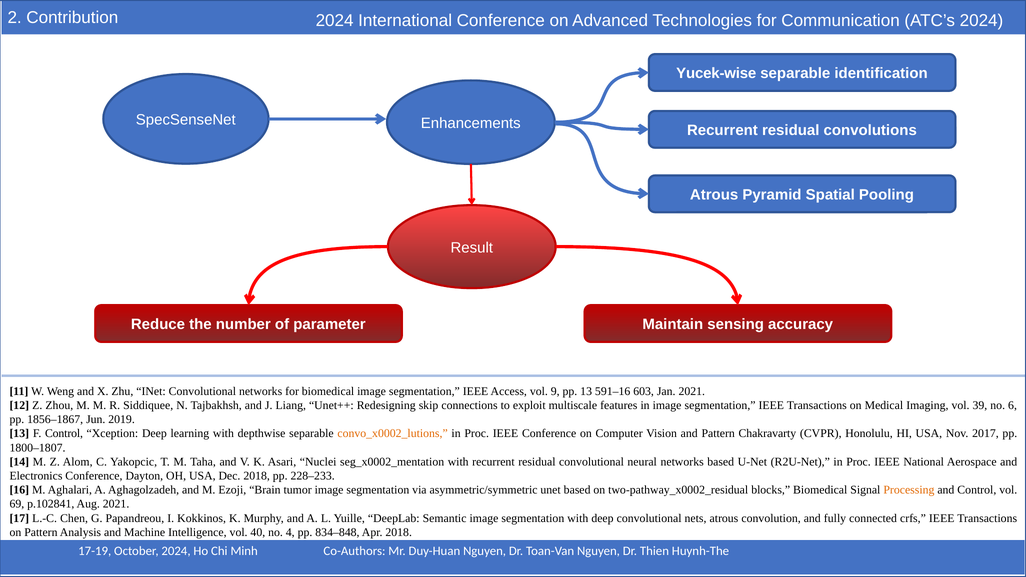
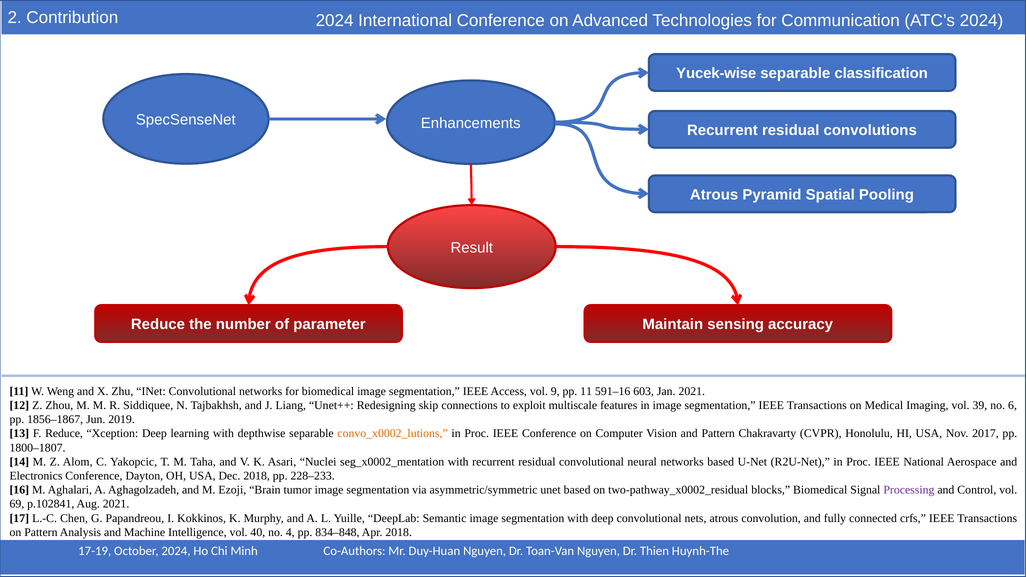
identification: identification -> classification (881, 74)
pp 13: 13 -> 11 (586, 391)
F Control: Control -> Reduce (64, 434)
Processing colour: orange -> purple (909, 490)
